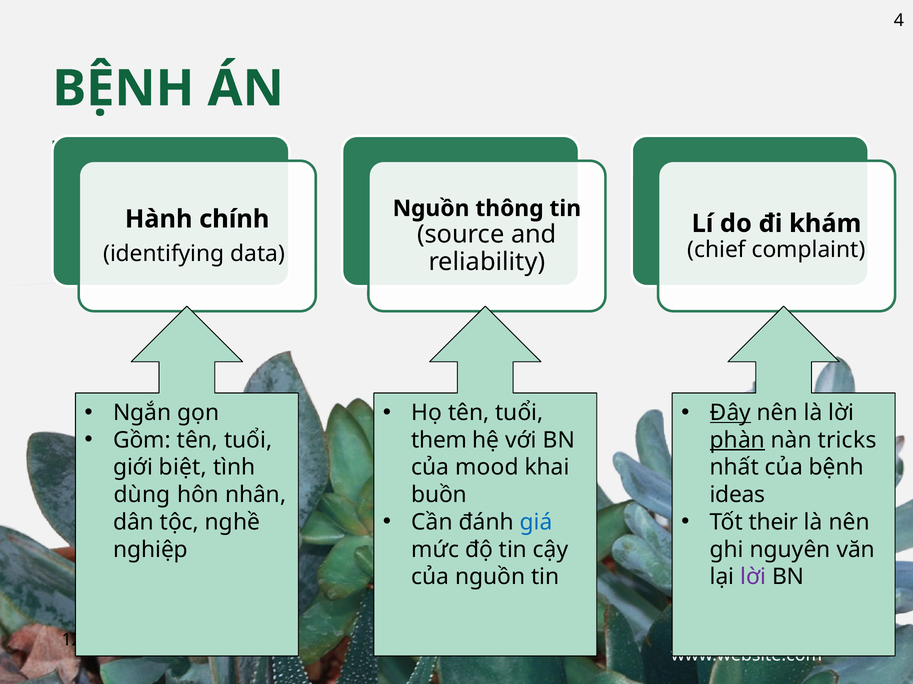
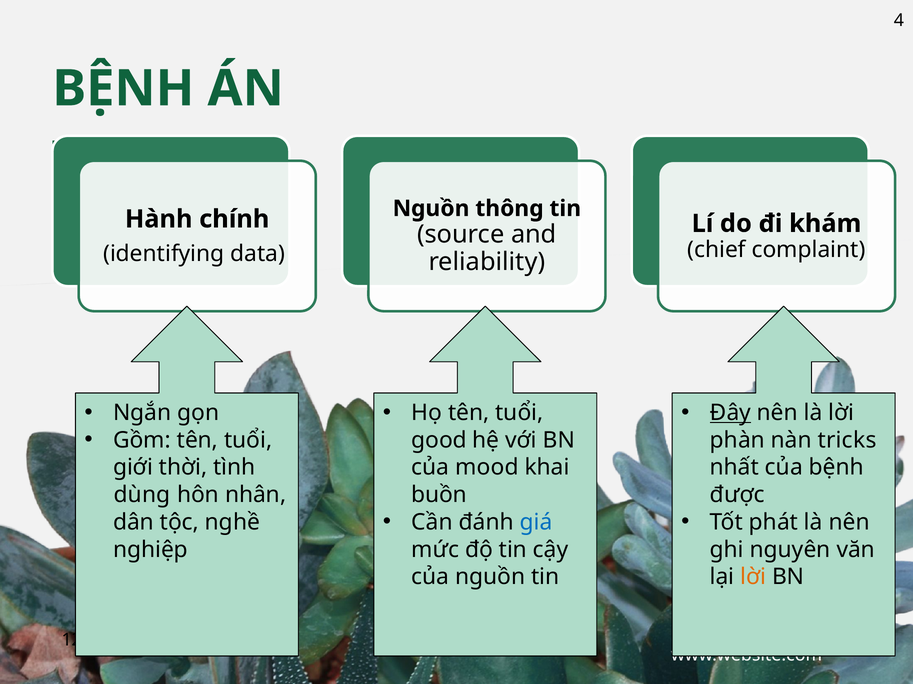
them: them -> good (439, 441)
phàn underline: present -> none (737, 441)
biệt: biệt -> thời (183, 468)
ideas: ideas -> được (737, 495)
their: their -> phát (773, 523)
lời colour: purple -> orange (753, 578)
